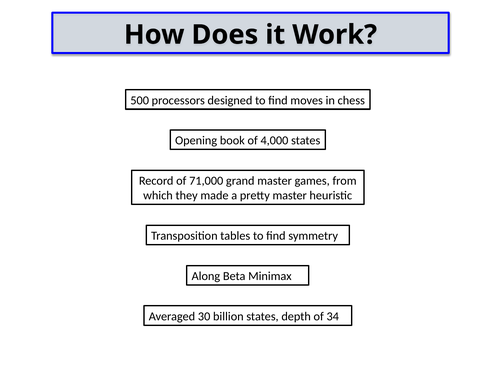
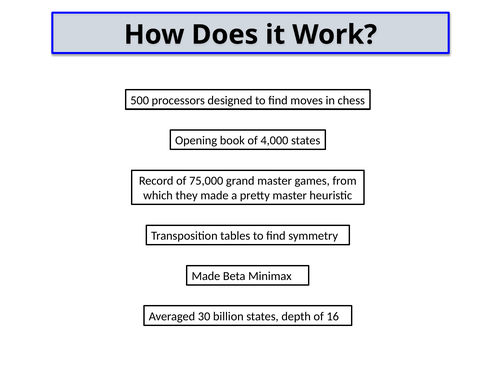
71,000: 71,000 -> 75,000 (206, 181)
Along: Along -> Made (206, 277)
34: 34 -> 16 (333, 317)
